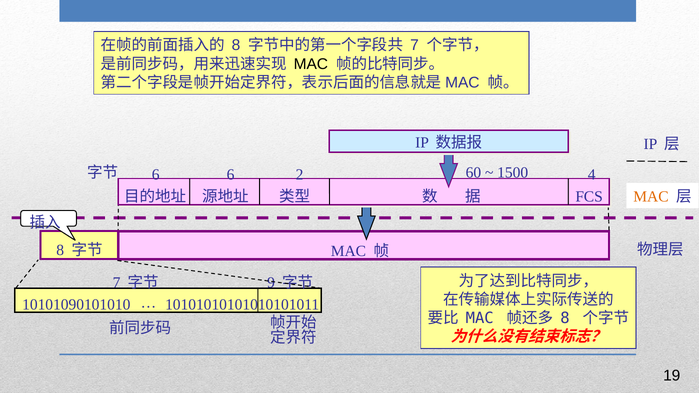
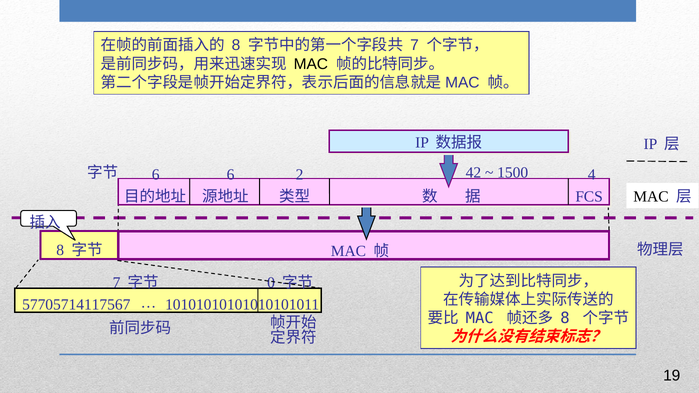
60: 60 -> 42 (473, 173)
MAC colour: orange -> black (651, 197)
9: 9 -> 0 (271, 283)
10101090101010: 10101090101010 -> 57705714117567 (76, 305)
